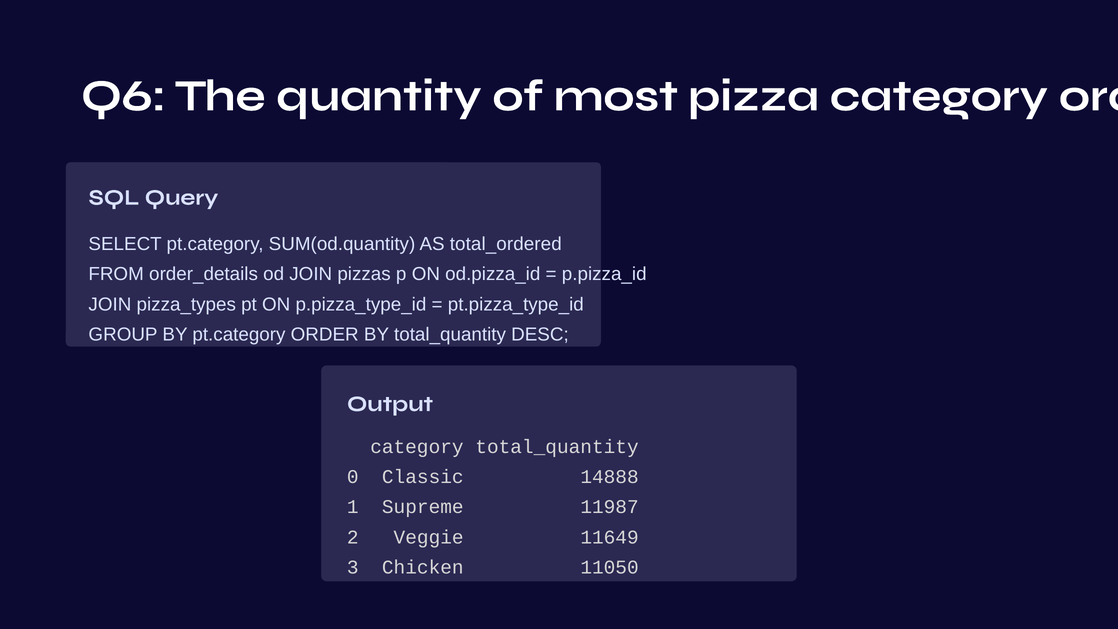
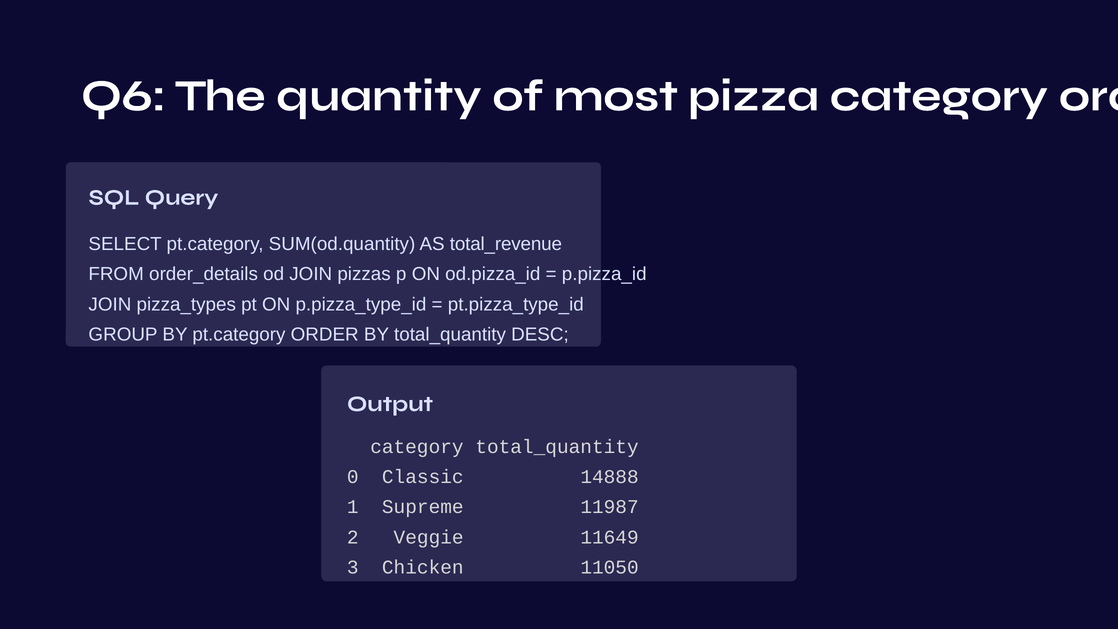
total_ordered: total_ordered -> total_revenue (506, 244)
